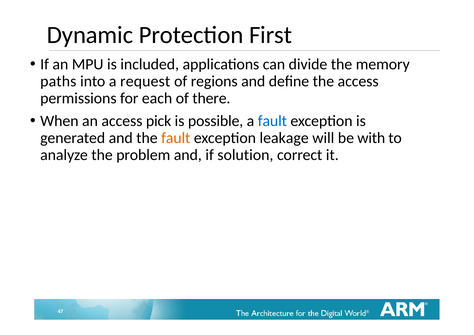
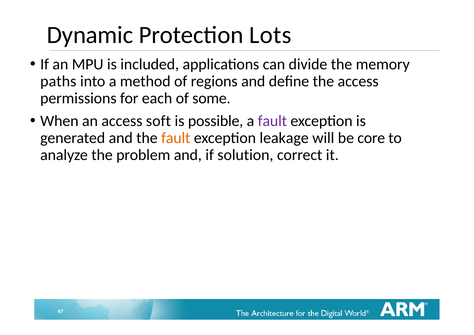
First: First -> Lots (270, 35)
request: request -> method (145, 81)
there: there -> some (211, 98)
pick: pick -> soft (158, 121)
fault colour: blue -> purple (272, 121)
with: with -> core (371, 138)
